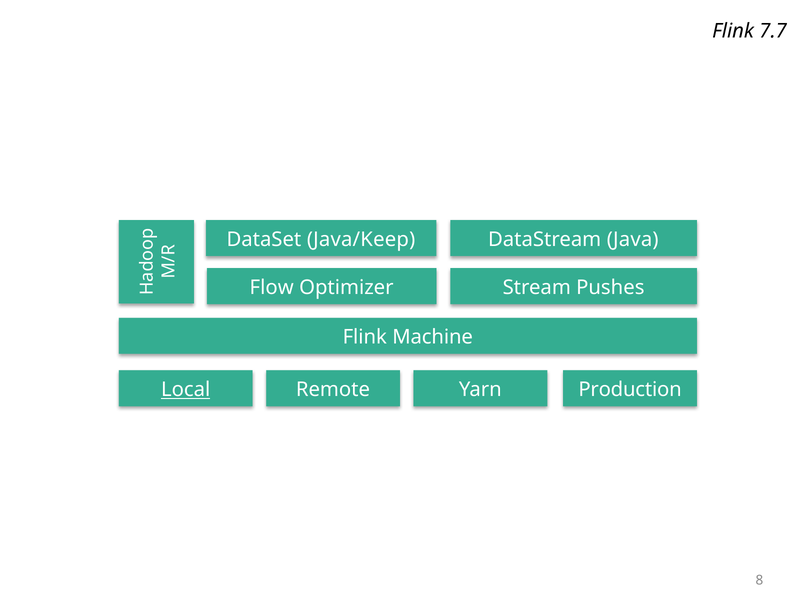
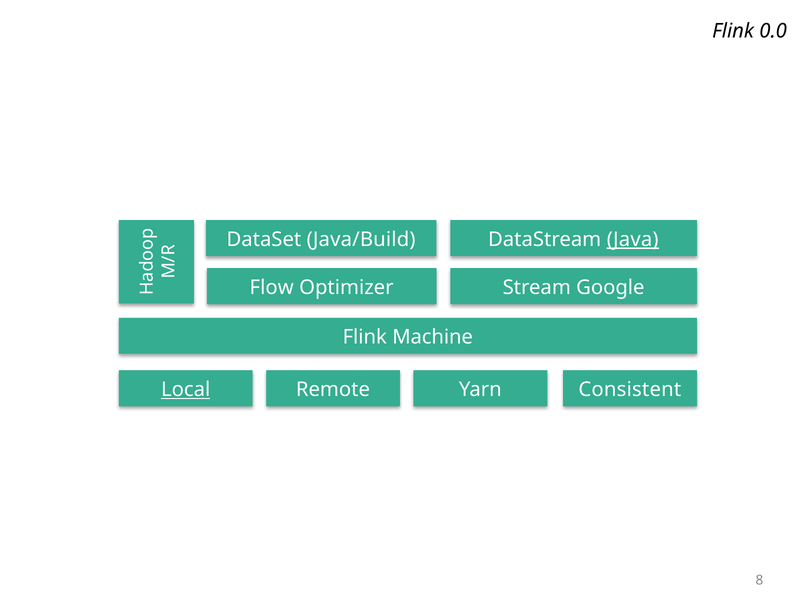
7.7: 7.7 -> 0.0 (773, 31)
Java/Keep: Java/Keep -> Java/Build (361, 239)
Java underline: none -> present (633, 239)
Pushes: Pushes -> Google (610, 288)
Production: Production -> Consistent (630, 390)
